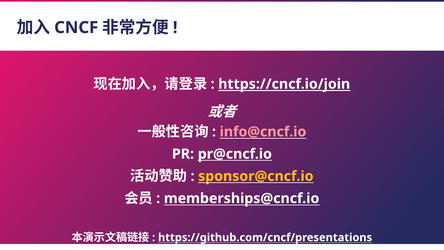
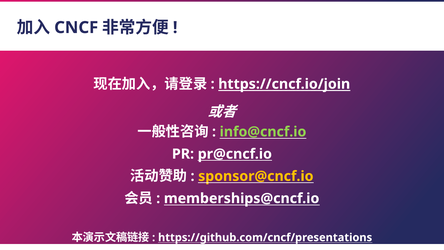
info@cncf.io colour: pink -> light green (263, 132)
